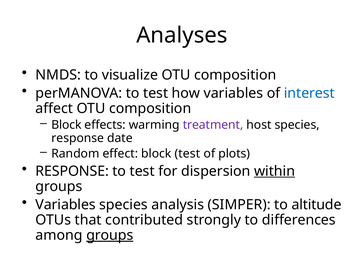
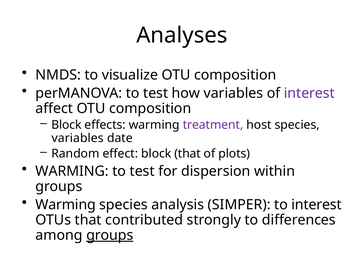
interest colour: blue -> purple (309, 93)
response: response -> variables (78, 138)
block test: test -> that (188, 154)
RESPONSE: RESPONSE -> WARMING (72, 171)
within underline: present -> none (275, 171)
Variables: Variables -> Warming (66, 205)
to altitude: altitude -> interest (317, 205)
